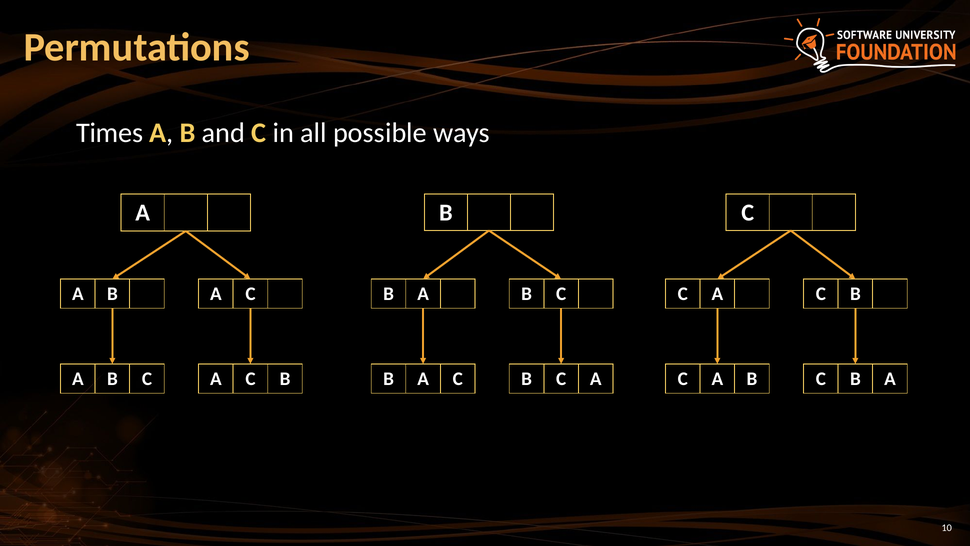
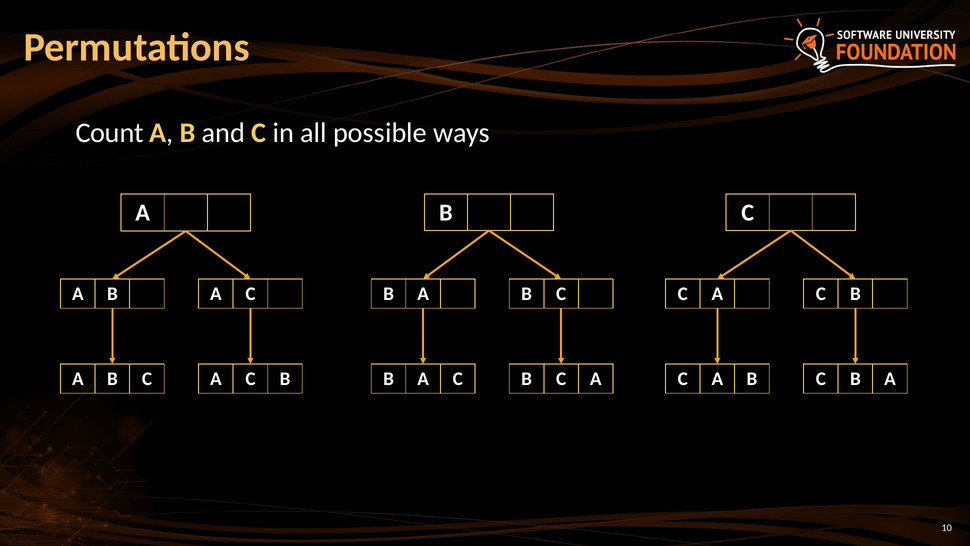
Times: Times -> Count (110, 133)
